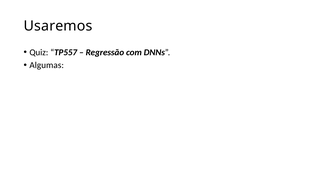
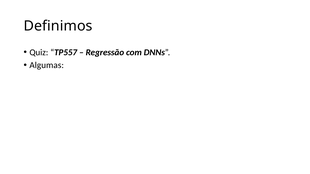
Usaremos: Usaremos -> Definimos (58, 26)
